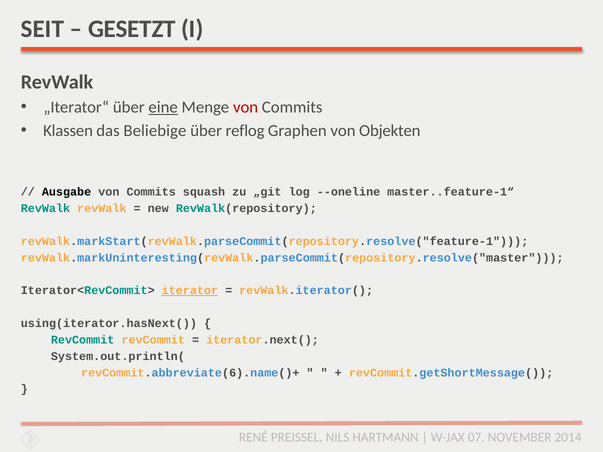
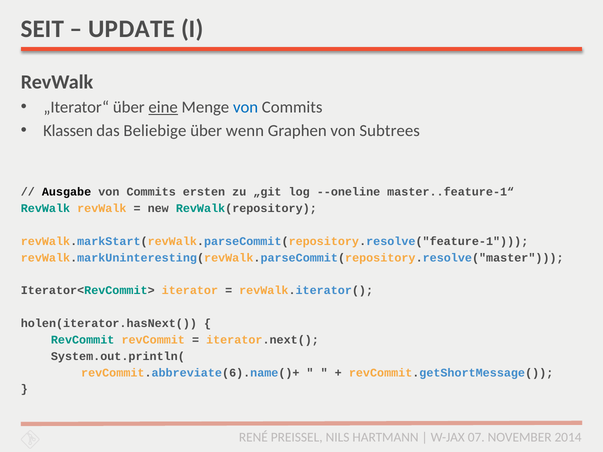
GESETZT: GESETZT -> UPDATE (132, 29)
von colour: red -> blue (246, 107)
reflog: reflog -> wenn (245, 131)
Objekten: Objekten -> Subtrees (390, 131)
squash: squash -> ersten (204, 192)
iterator underline: present -> none (190, 291)
using(iterator.hasNext(: using(iterator.hasNext( -> holen(iterator.hasNext( (109, 324)
